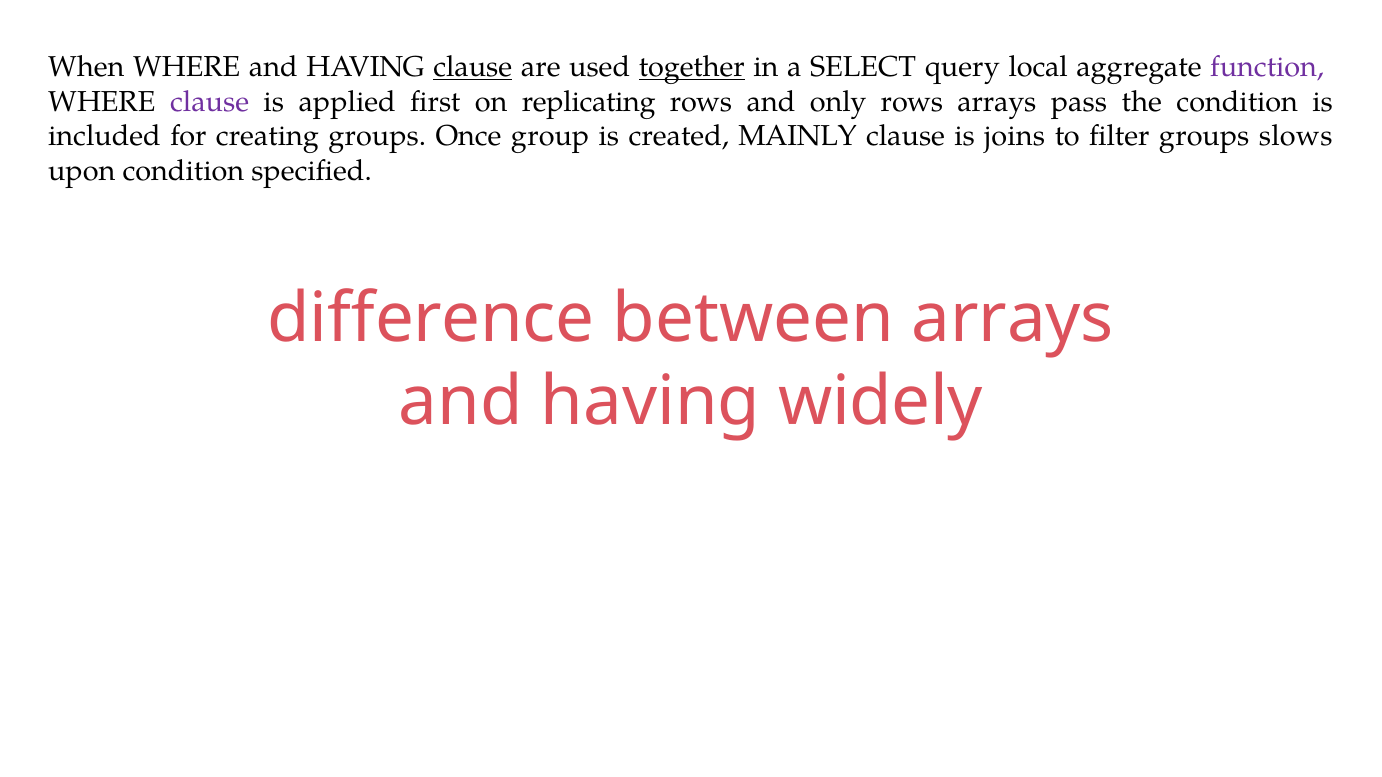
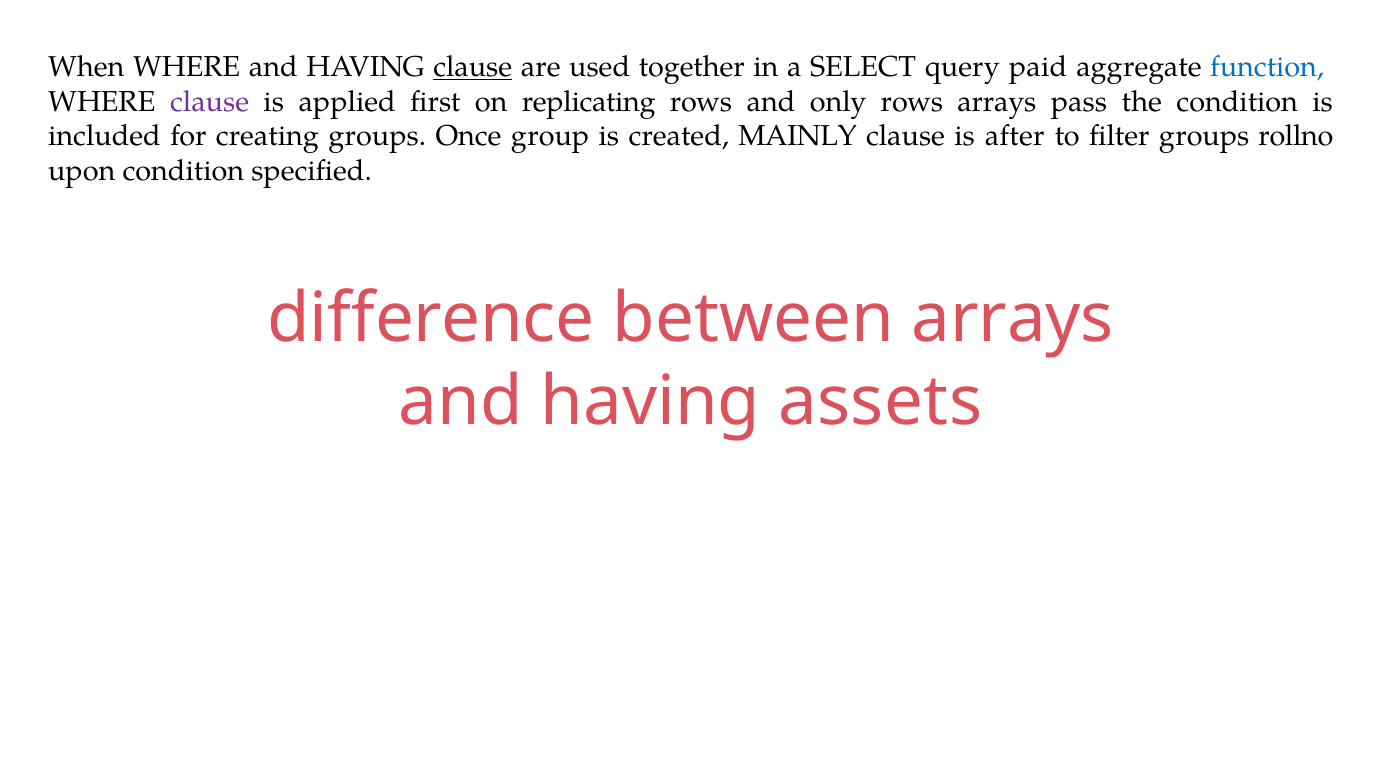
together underline: present -> none (692, 67)
local: local -> paid (1038, 67)
function colour: purple -> blue (1267, 67)
joins: joins -> after (1015, 136)
slows: slows -> rollno (1296, 136)
widely: widely -> assets (880, 402)
